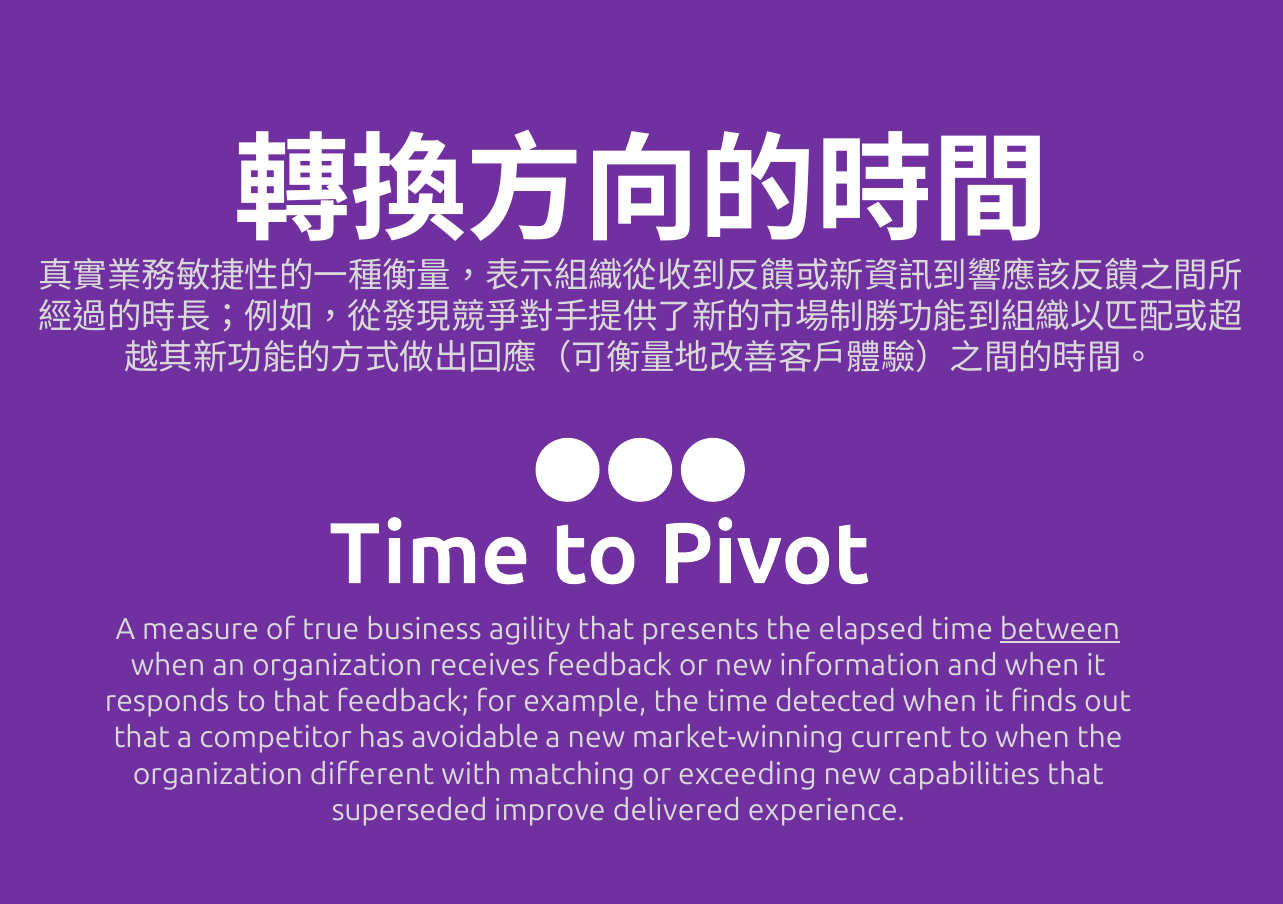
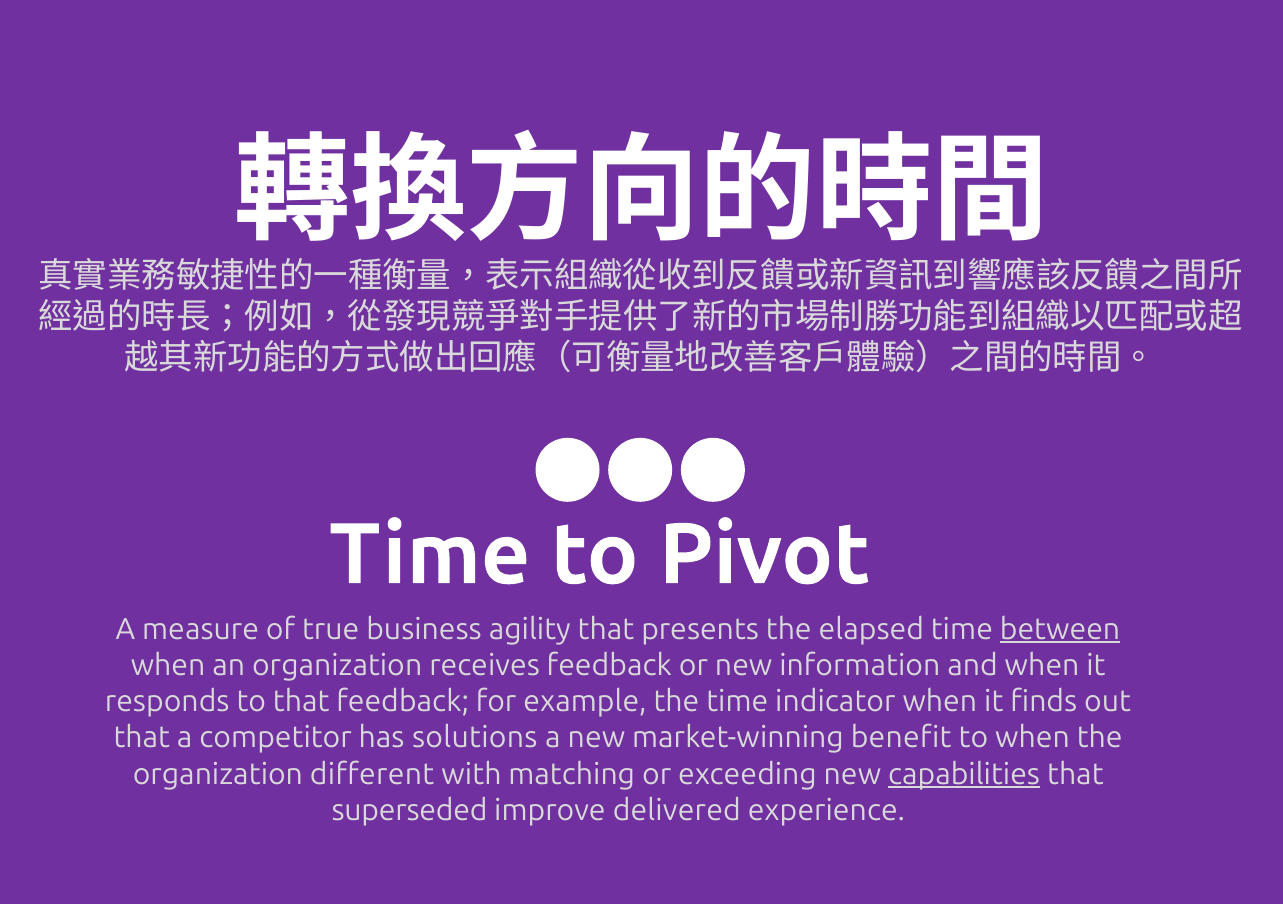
detected: detected -> indicator (835, 702)
avoidable: avoidable -> solutions (475, 738)
current: current -> benefit (901, 738)
capabilities underline: none -> present (964, 774)
